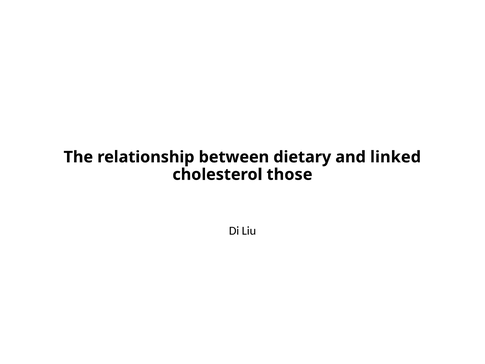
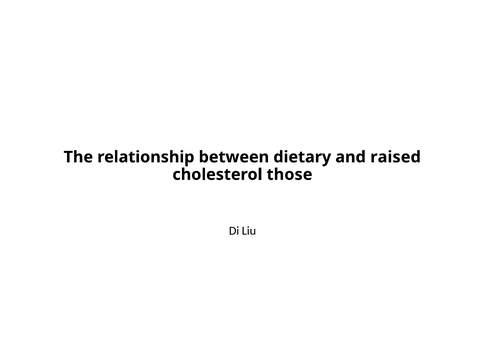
linked: linked -> raised (396, 157)
